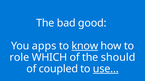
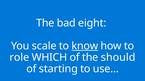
good: good -> eight (92, 23)
apps: apps -> scale (44, 46)
coupled: coupled -> starting (58, 69)
use… underline: present -> none (106, 69)
